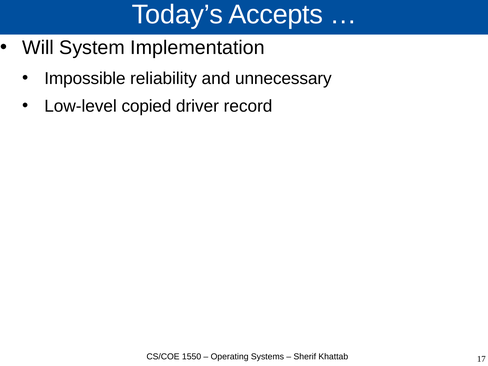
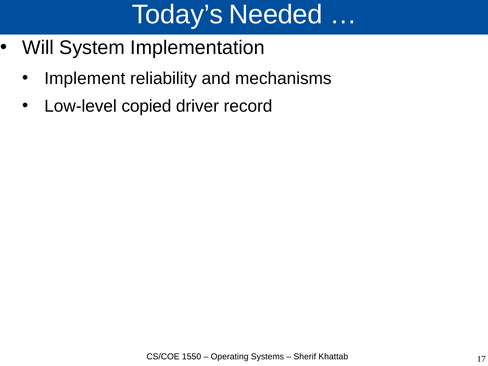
Accepts: Accepts -> Needed (276, 15)
Impossible: Impossible -> Implement (85, 78)
unnecessary: unnecessary -> mechanisms (283, 78)
